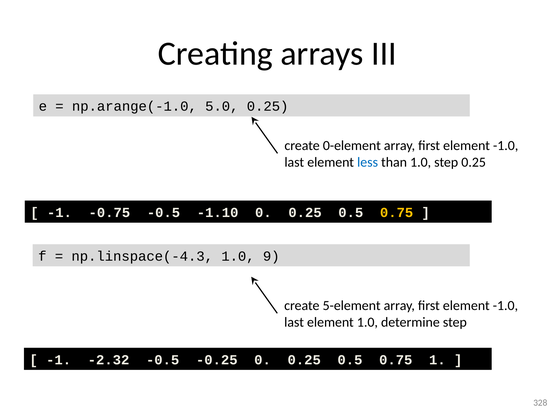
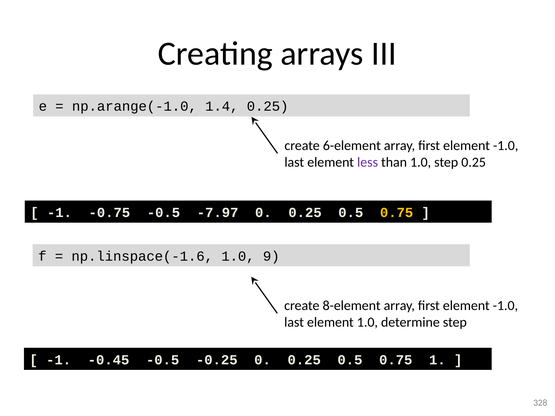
5.0: 5.0 -> 1.4 (222, 106)
0-element: 0-element -> 6-element (352, 146)
less colour: blue -> purple (368, 162)
-1.10: -1.10 -> -7.97 (218, 213)
np.linspace(-4.3: np.linspace(-4.3 -> np.linspace(-1.6 (142, 256)
5-element: 5-element -> 8-element (352, 306)
-2.32: -2.32 -> -0.45 (109, 360)
